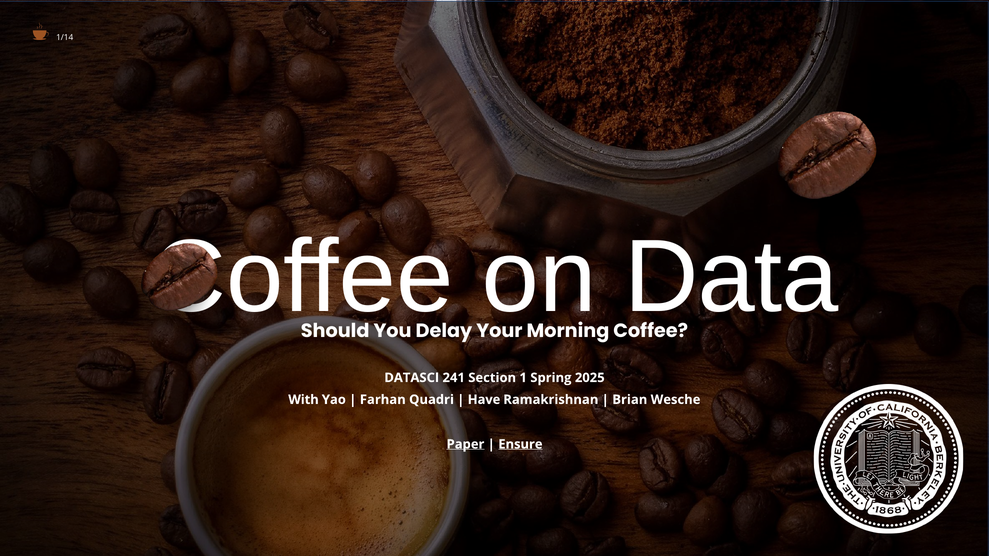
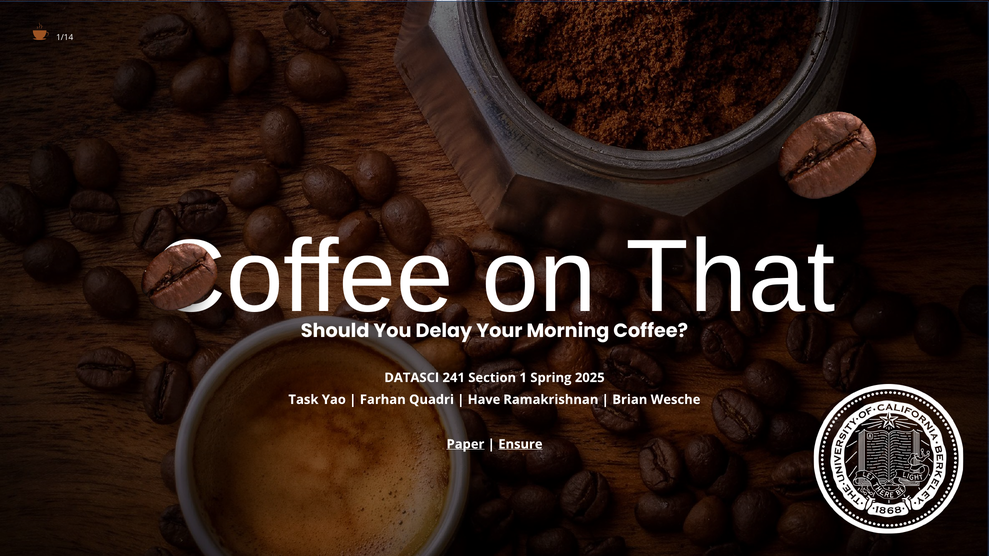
Data: Data -> That (731, 277)
With: With -> Task (303, 400)
